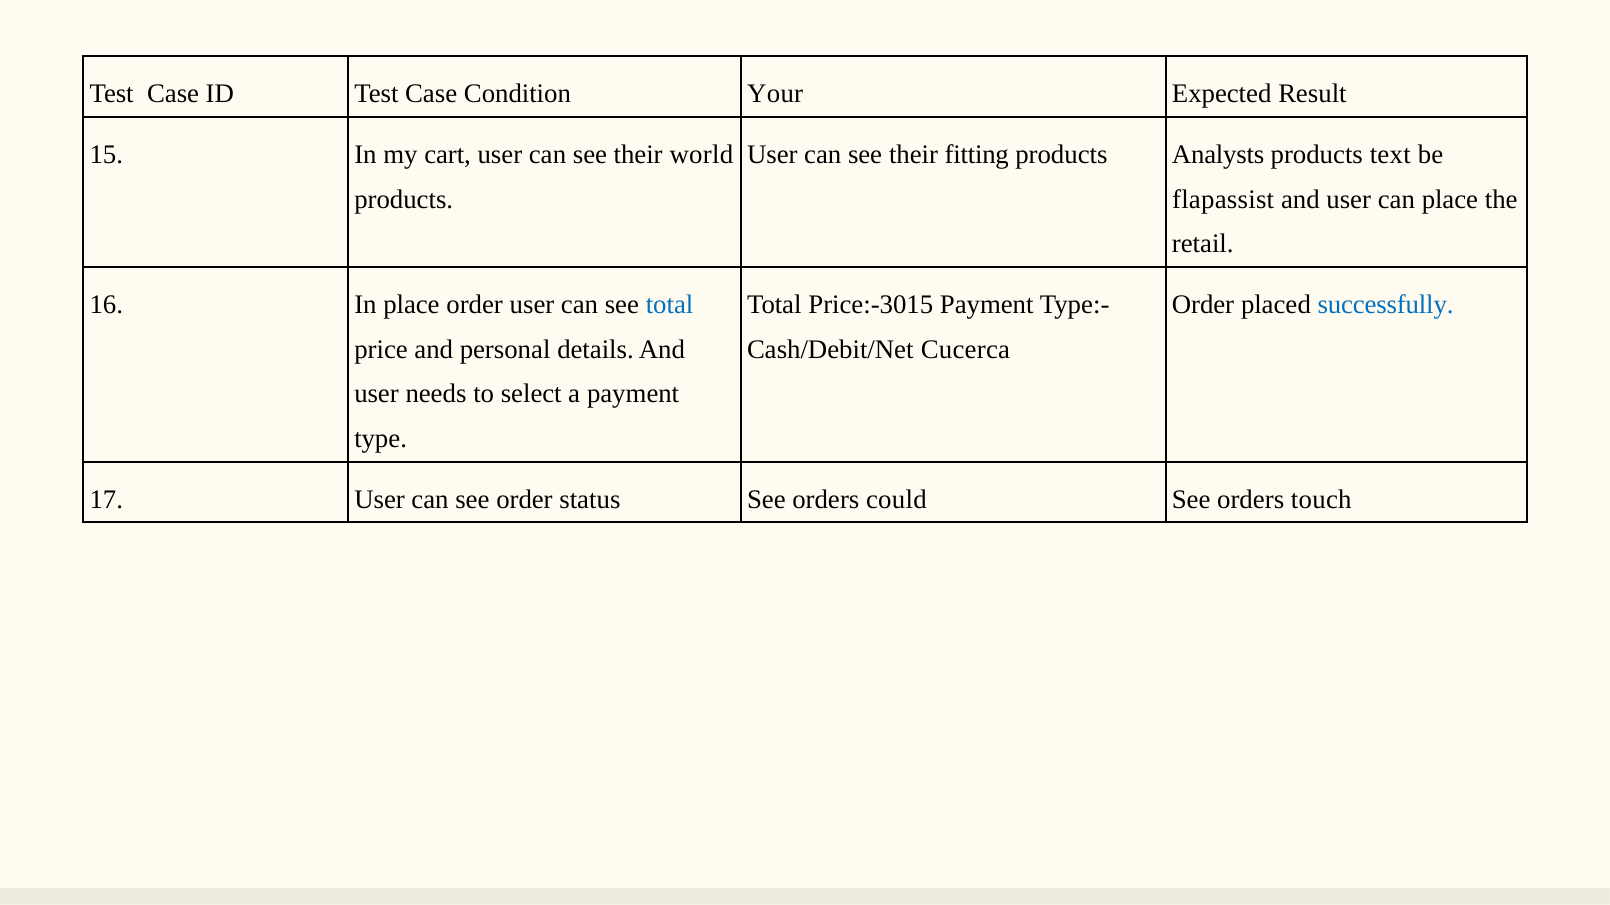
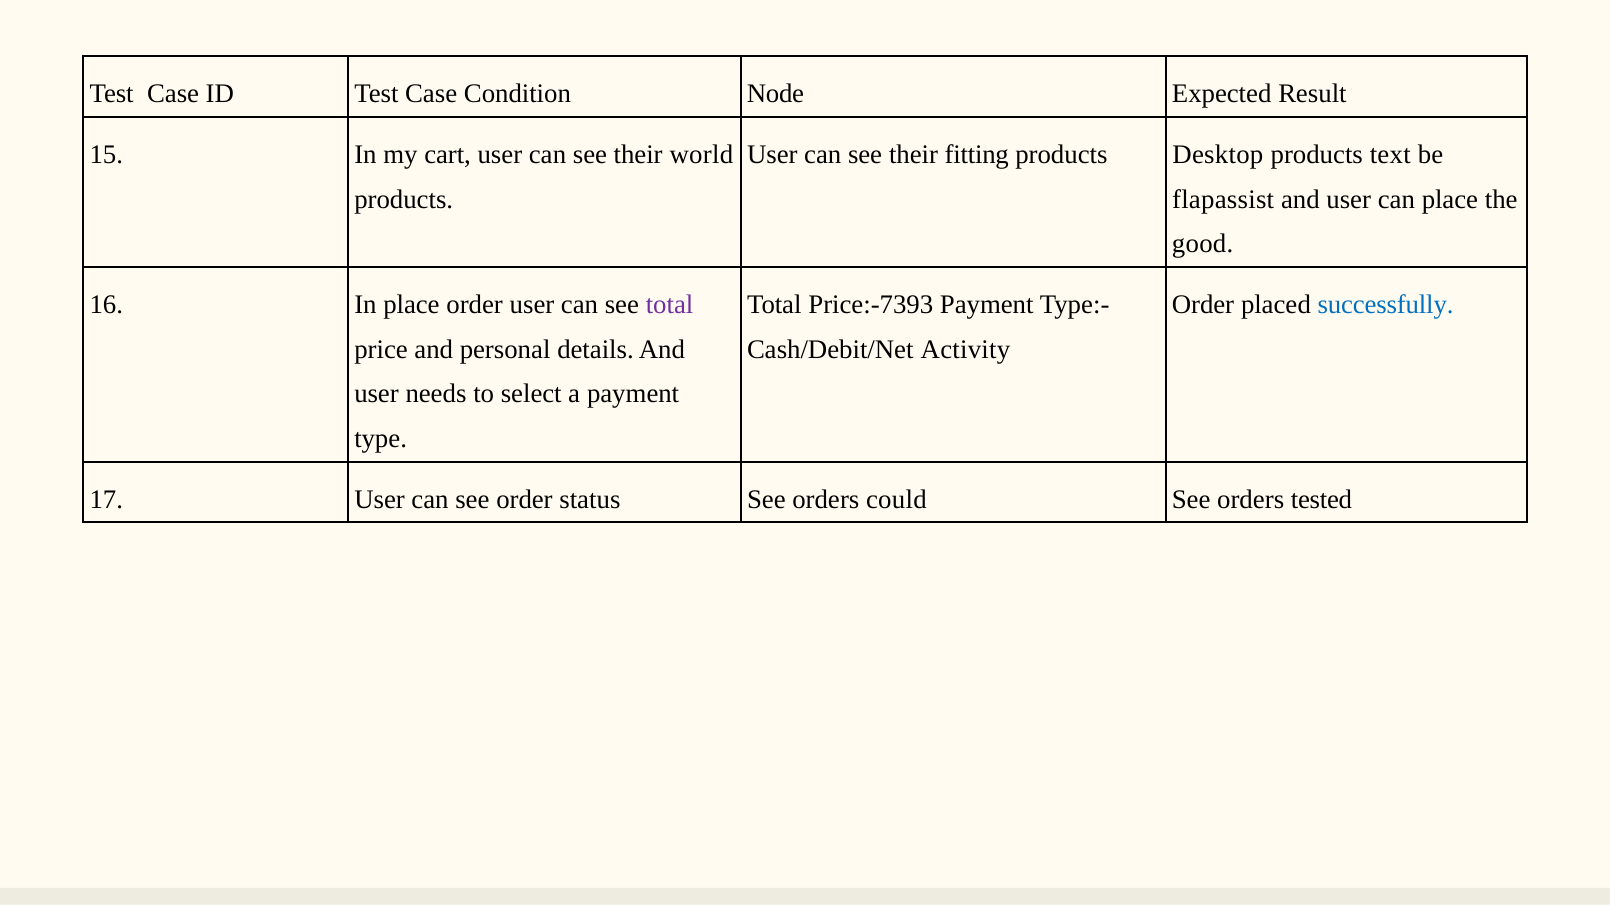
Your: Your -> Node (775, 94)
Analysts: Analysts -> Desktop (1218, 155)
retail: retail -> good (1203, 244)
total colour: blue -> purple (670, 305)
Price:-3015: Price:-3015 -> Price:-7393 (871, 305)
Cucerca: Cucerca -> Activity (965, 350)
touch: touch -> tested (1322, 500)
